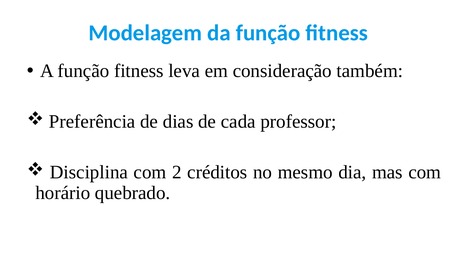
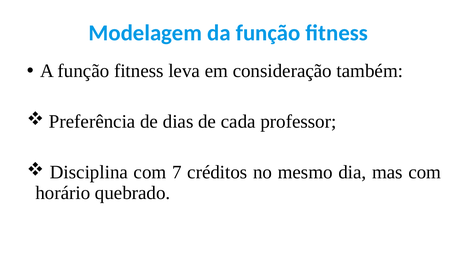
2: 2 -> 7 (177, 172)
